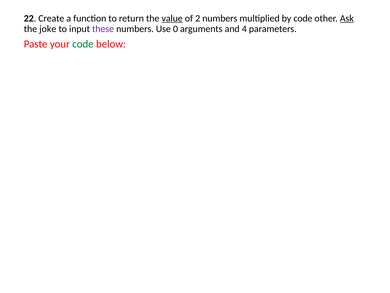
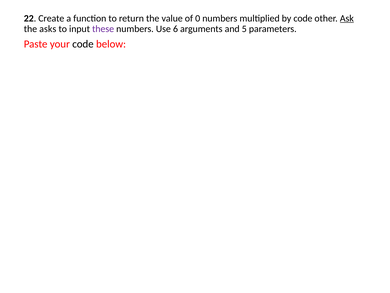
value underline: present -> none (172, 18)
2: 2 -> 0 (198, 18)
joke: joke -> asks (48, 29)
0: 0 -> 6 (175, 29)
4: 4 -> 5 (244, 29)
code colour: green -> black (83, 44)
